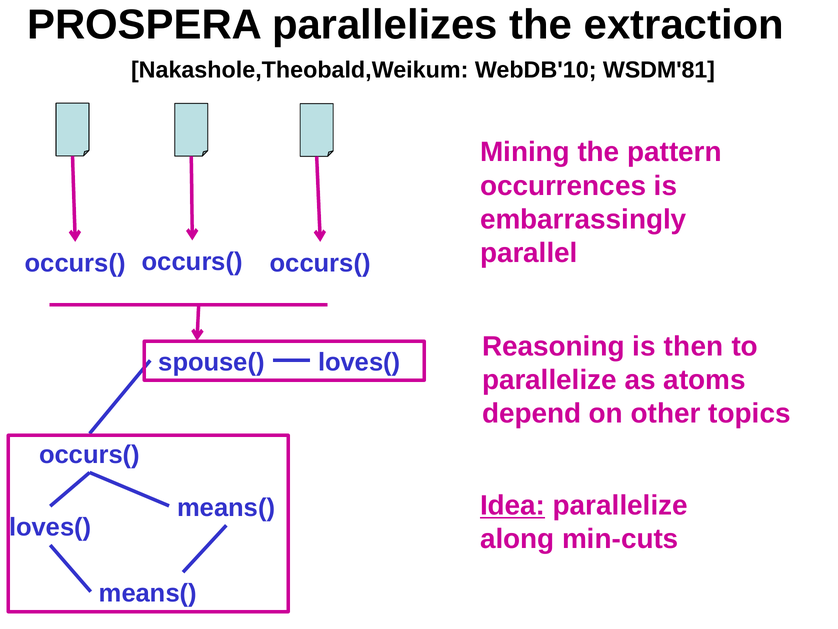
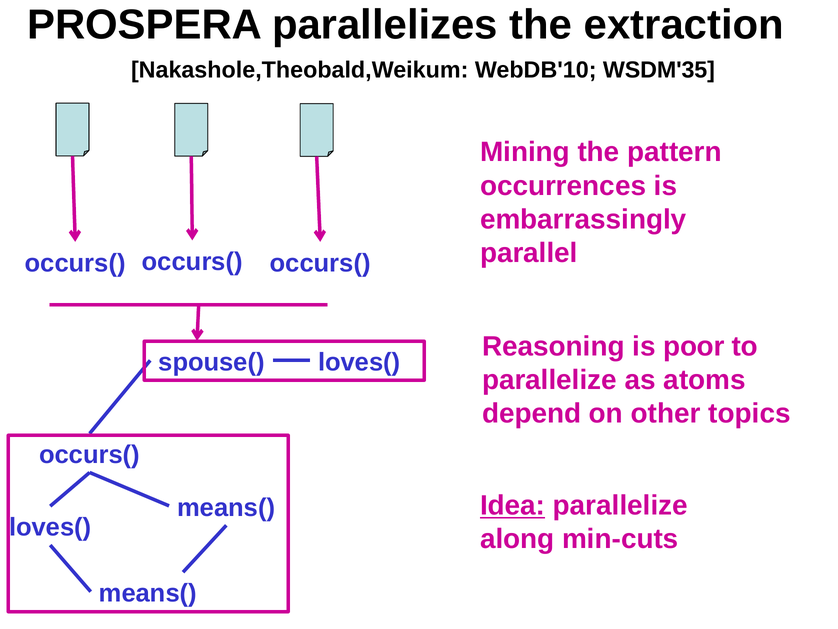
WSDM'81: WSDM'81 -> WSDM'35 (659, 70)
then: then -> poor (694, 346)
